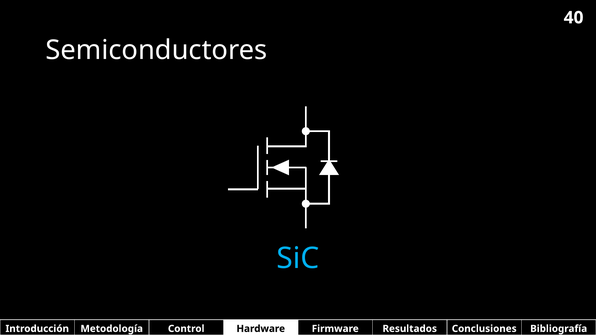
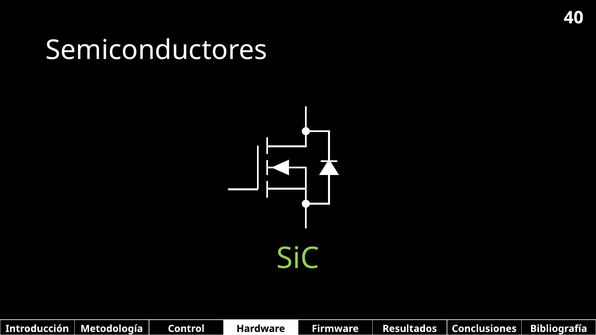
SiC colour: light blue -> light green (298, 259)
